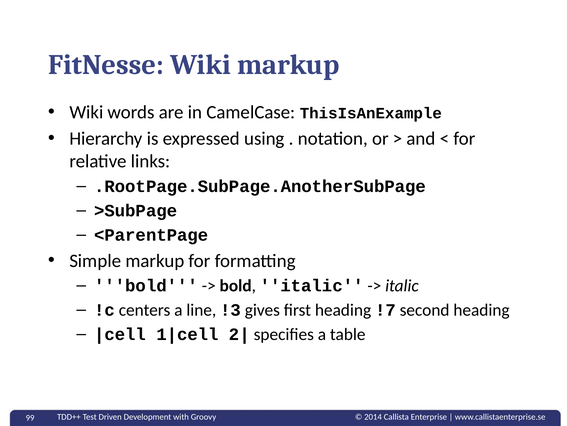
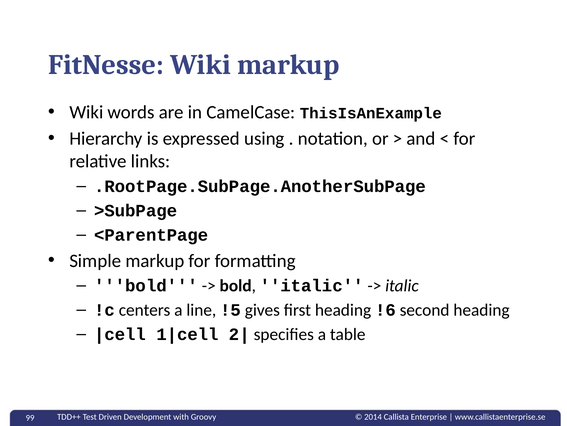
!3: !3 -> !5 (231, 310)
!7: !7 -> !6 (385, 310)
